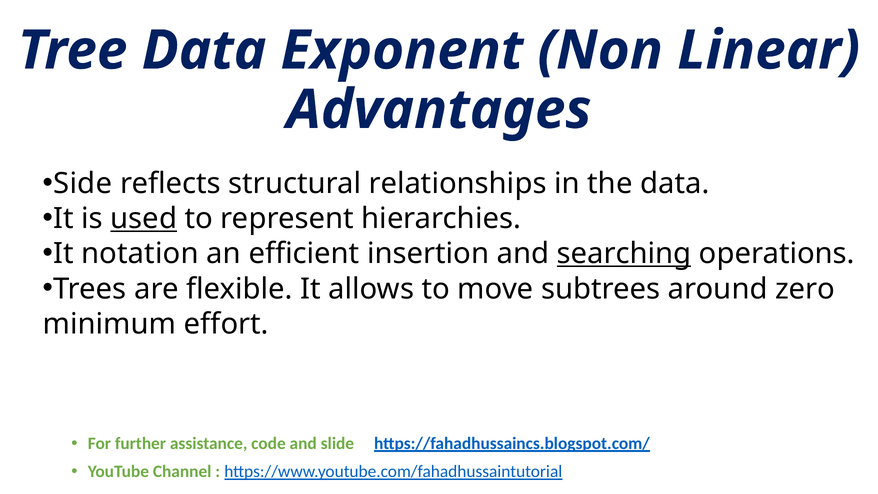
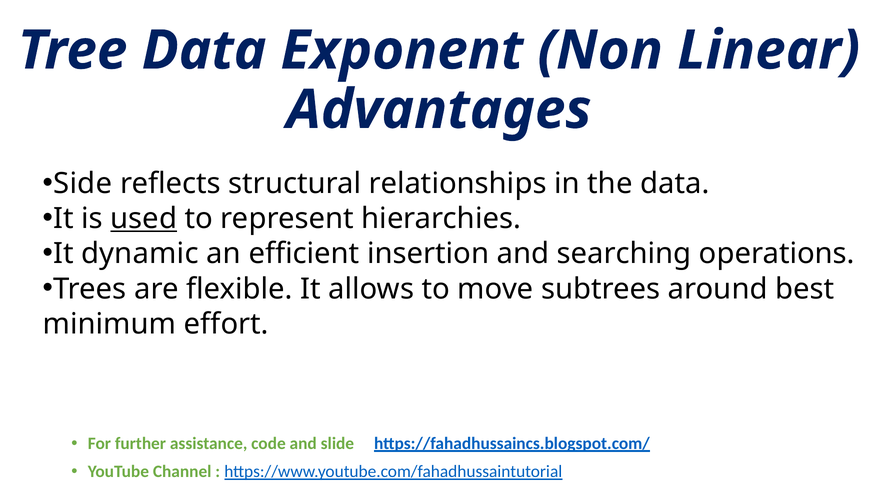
notation: notation -> dynamic (140, 254)
searching underline: present -> none (624, 254)
zero: zero -> best (805, 289)
